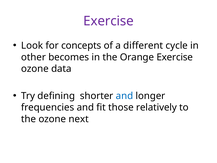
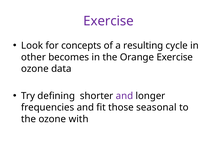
different: different -> resulting (143, 46)
and colour: blue -> purple (124, 96)
relatively: relatively -> seasonal (156, 107)
next: next -> with (79, 119)
